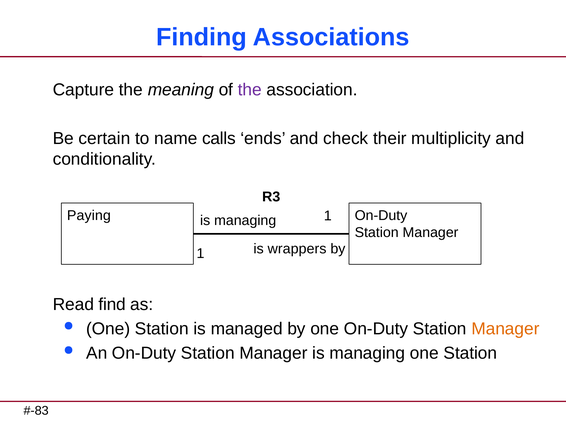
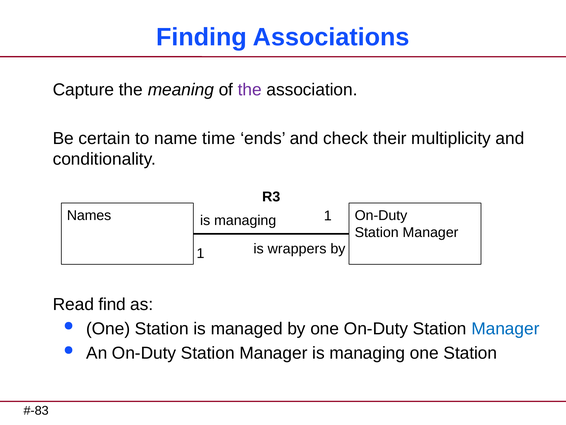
calls: calls -> time (219, 138)
Paying: Paying -> Names (89, 215)
Manager colour: orange -> blue (505, 328)
